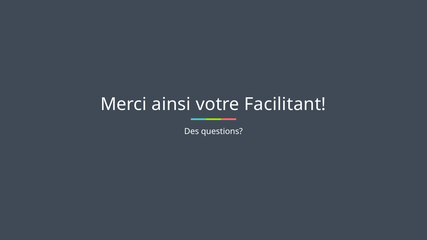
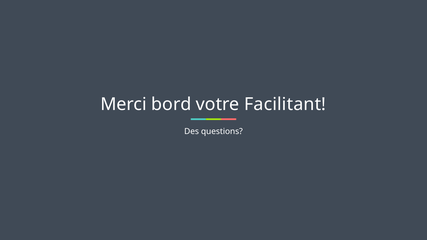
ainsi: ainsi -> bord (171, 104)
